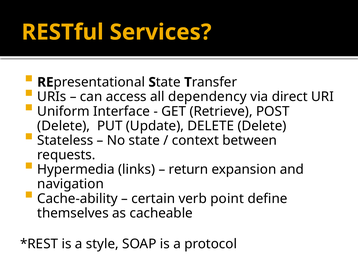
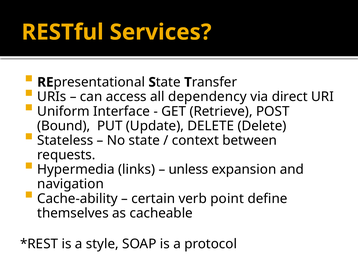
Delete: Delete -> Bound (64, 126)
return: return -> unless (188, 169)
